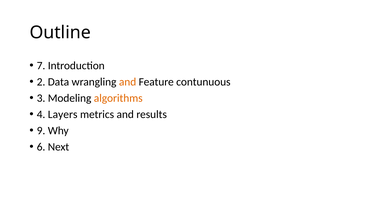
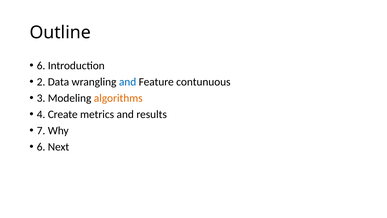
7: 7 -> 6 (41, 65)
and colour: orange -> blue (128, 82)
Layers: Layers -> Create (63, 114)
9: 9 -> 7 (41, 130)
